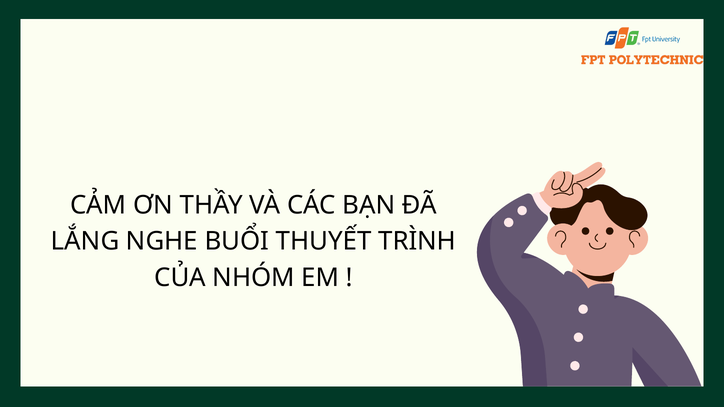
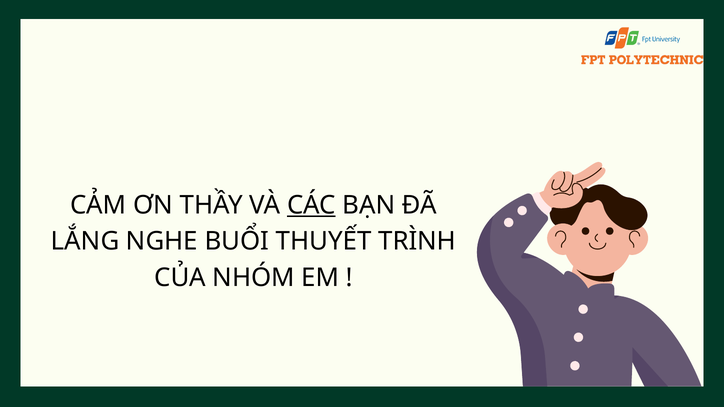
CÁC underline: none -> present (311, 205)
